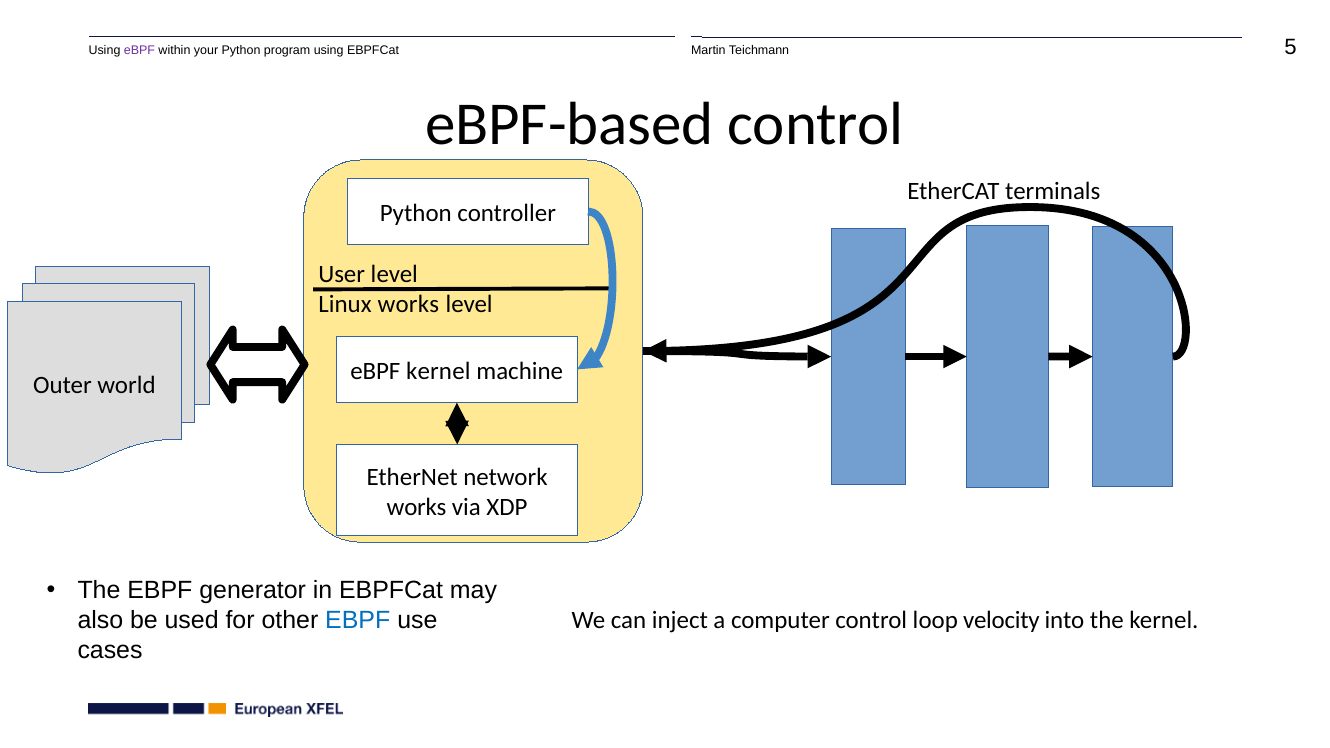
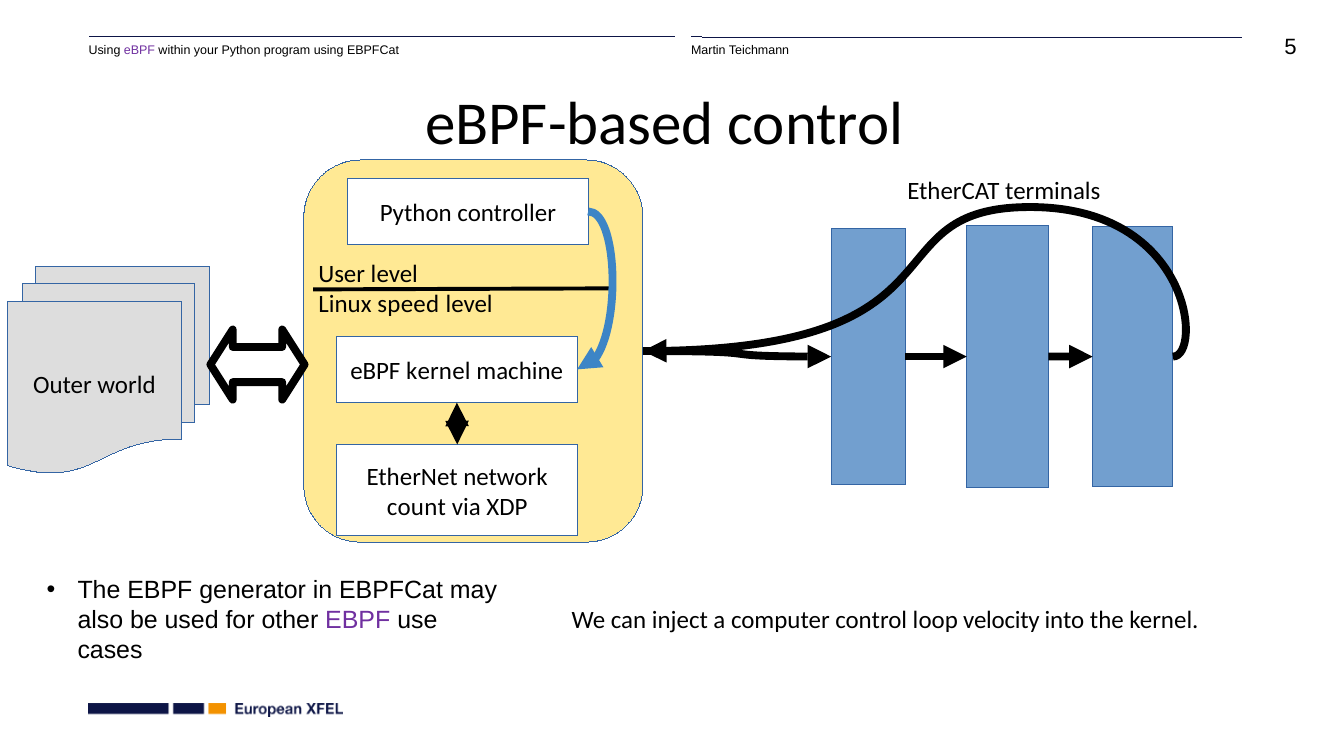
Linux works: works -> speed (408, 304)
works: works -> count (416, 507)
EBPF colour: blue -> purple (358, 620)
